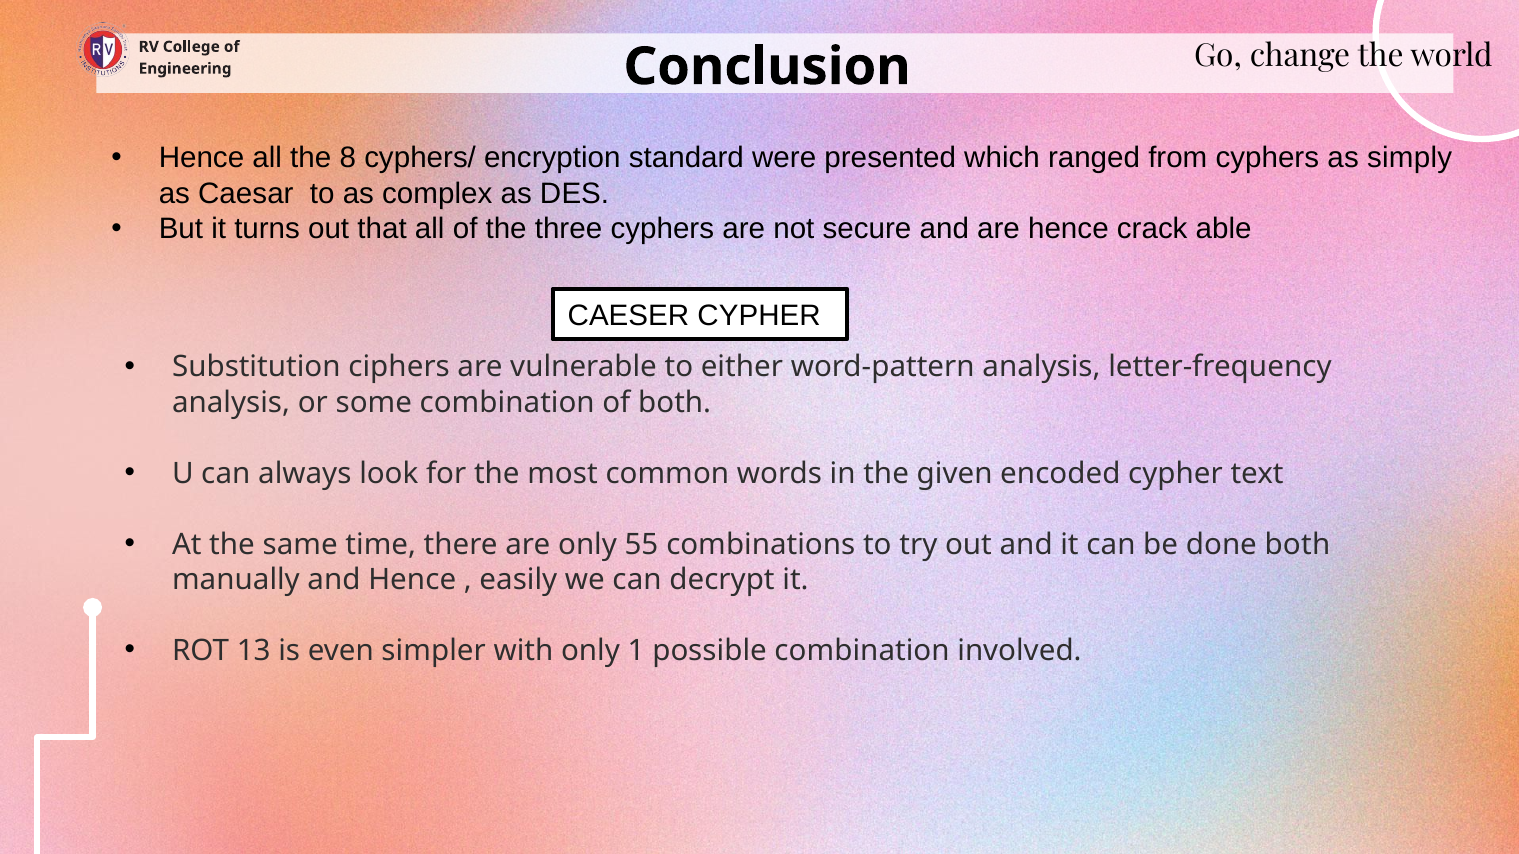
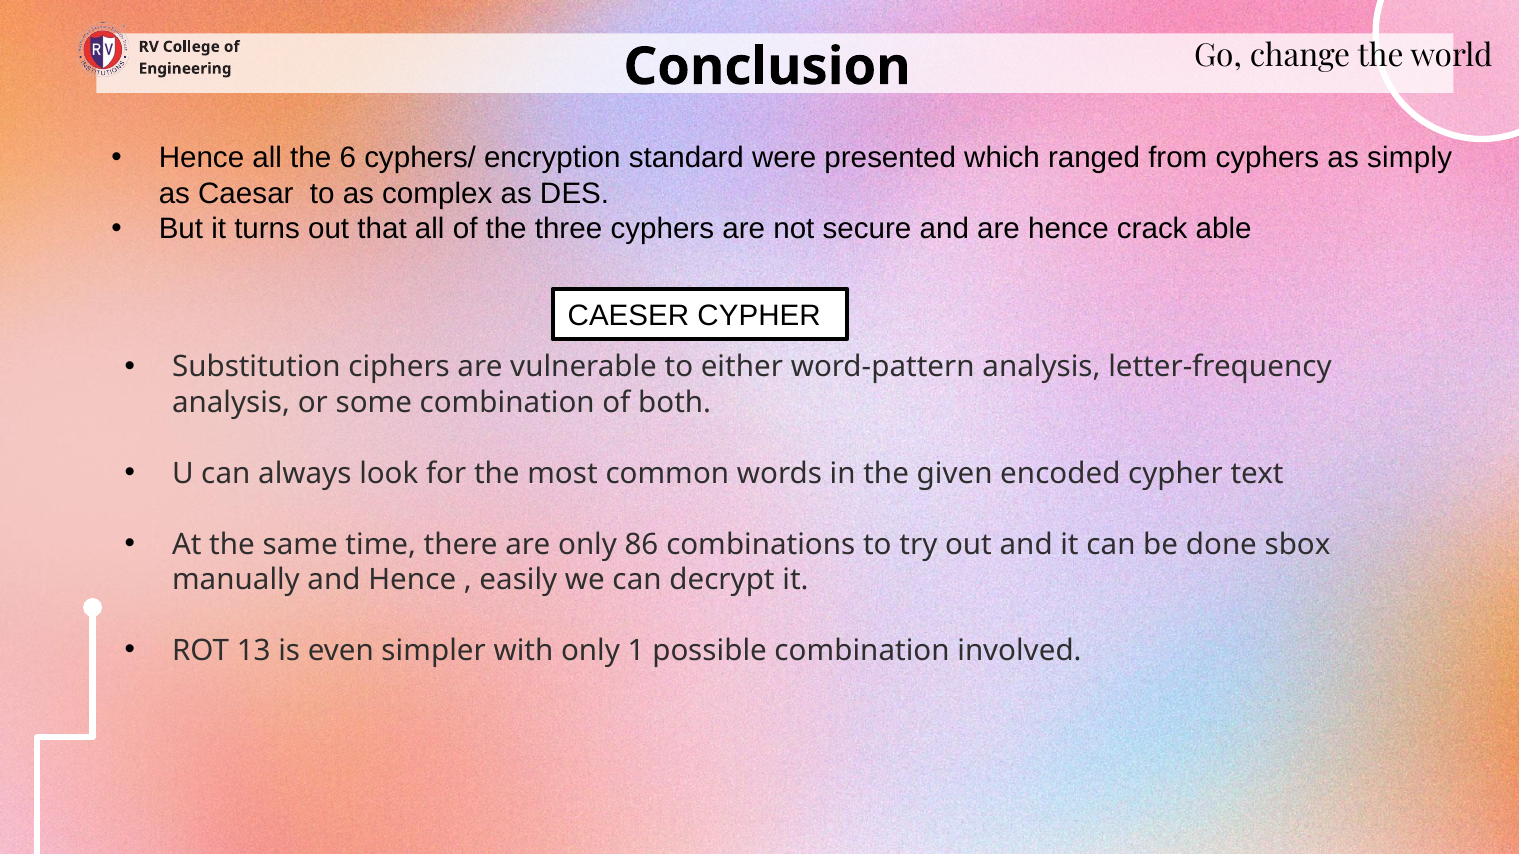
8: 8 -> 6 (348, 158)
55: 55 -> 86 (641, 545)
done both: both -> sbox (1298, 545)
